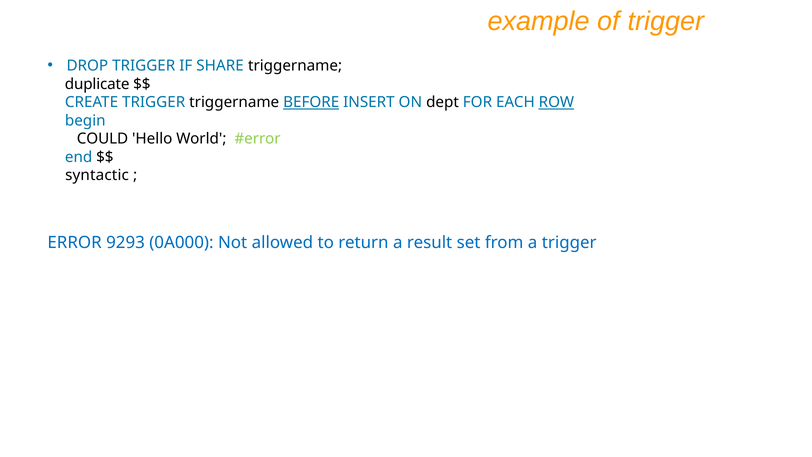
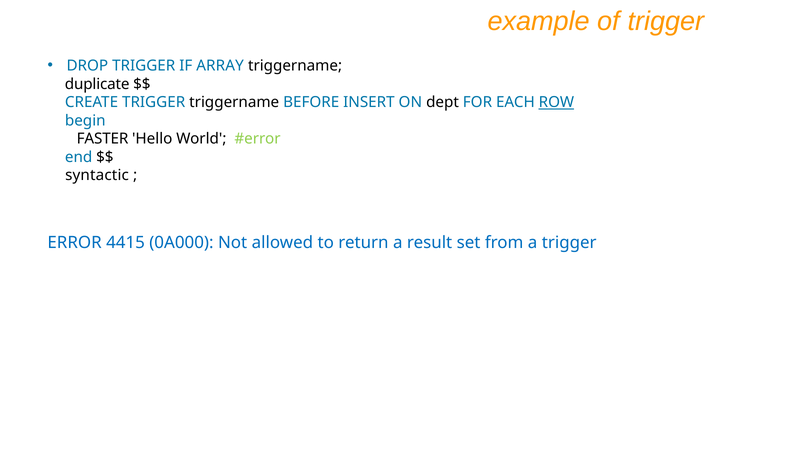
SHARE: SHARE -> ARRAY (220, 66)
BEFORE underline: present -> none (311, 102)
COULD: COULD -> FASTER (103, 139)
9293: 9293 -> 4415 (126, 243)
